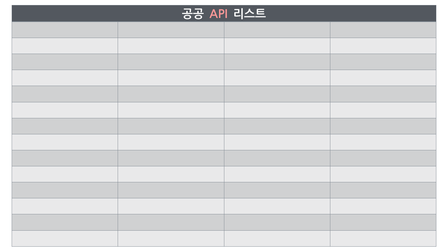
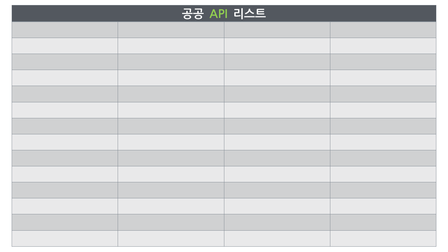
API colour: pink -> light green (219, 14)
